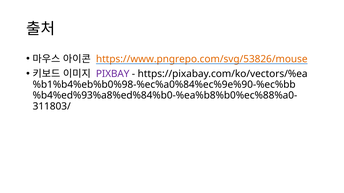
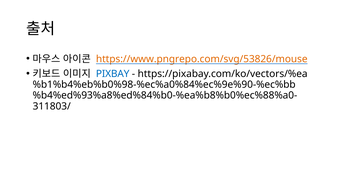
PIXBAY colour: purple -> blue (113, 74)
